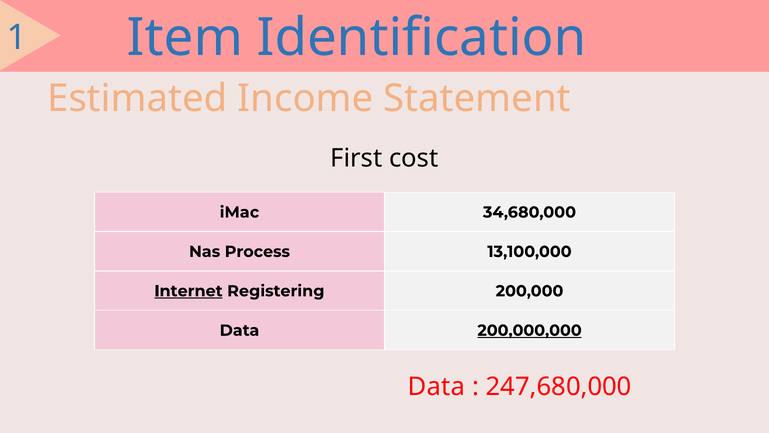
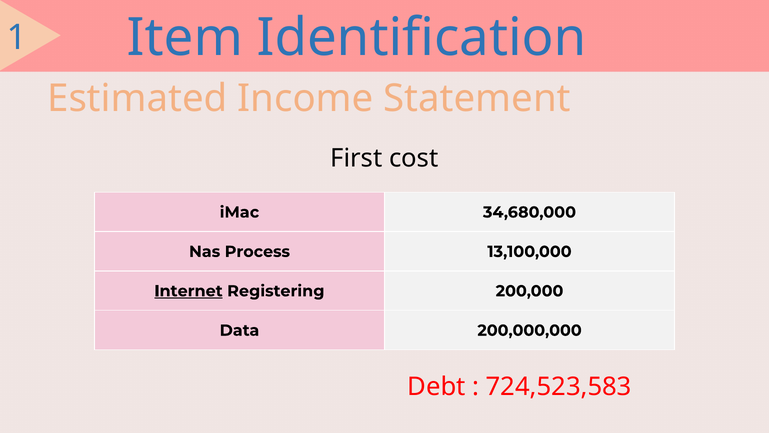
200,000,000 underline: present -> none (530, 330)
Data: Data -> Debt (437, 386)
247,680,000: 247,680,000 -> 724,523,583 (559, 386)
